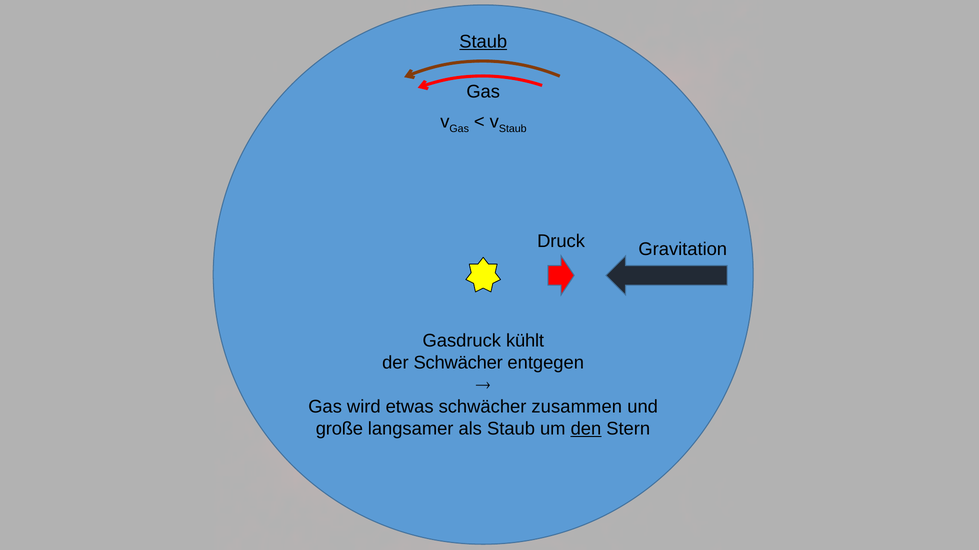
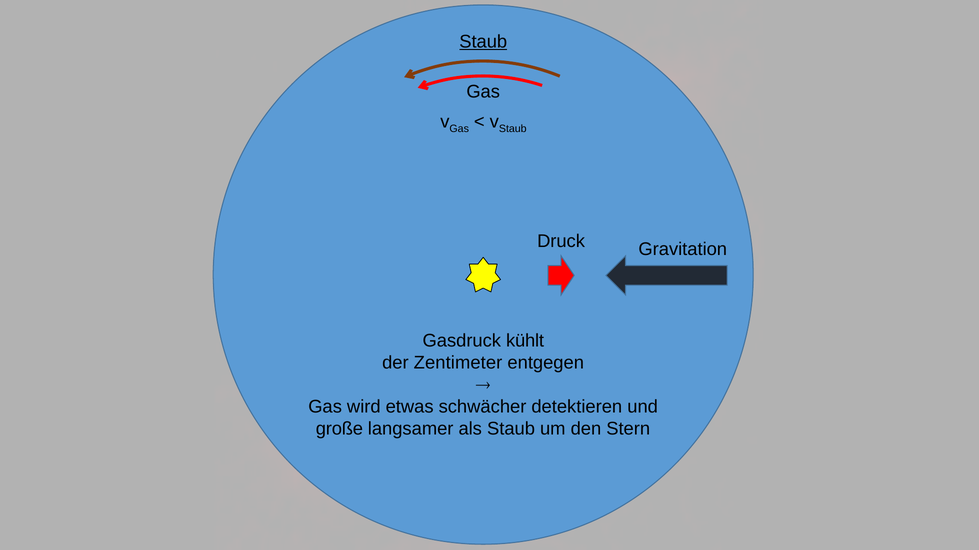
der Schwächer: Schwächer -> Zentimeter (458, 363)
zusammen: zusammen -> detektieren (577, 407)
den underline: present -> none (586, 429)
